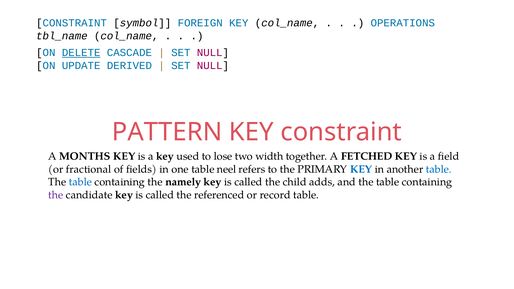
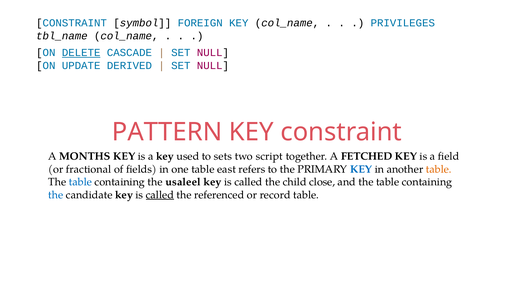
OPERATIONS: OPERATIONS -> PRIVILEGES (403, 23)
lose: lose -> sets (223, 156)
width: width -> script (269, 156)
neel: neel -> east (226, 169)
table colour: blue -> orange (439, 169)
namely: namely -> usaleel (183, 182)
adds: adds -> close (322, 182)
the colour: purple -> blue (56, 195)
called underline: none -> present (160, 195)
